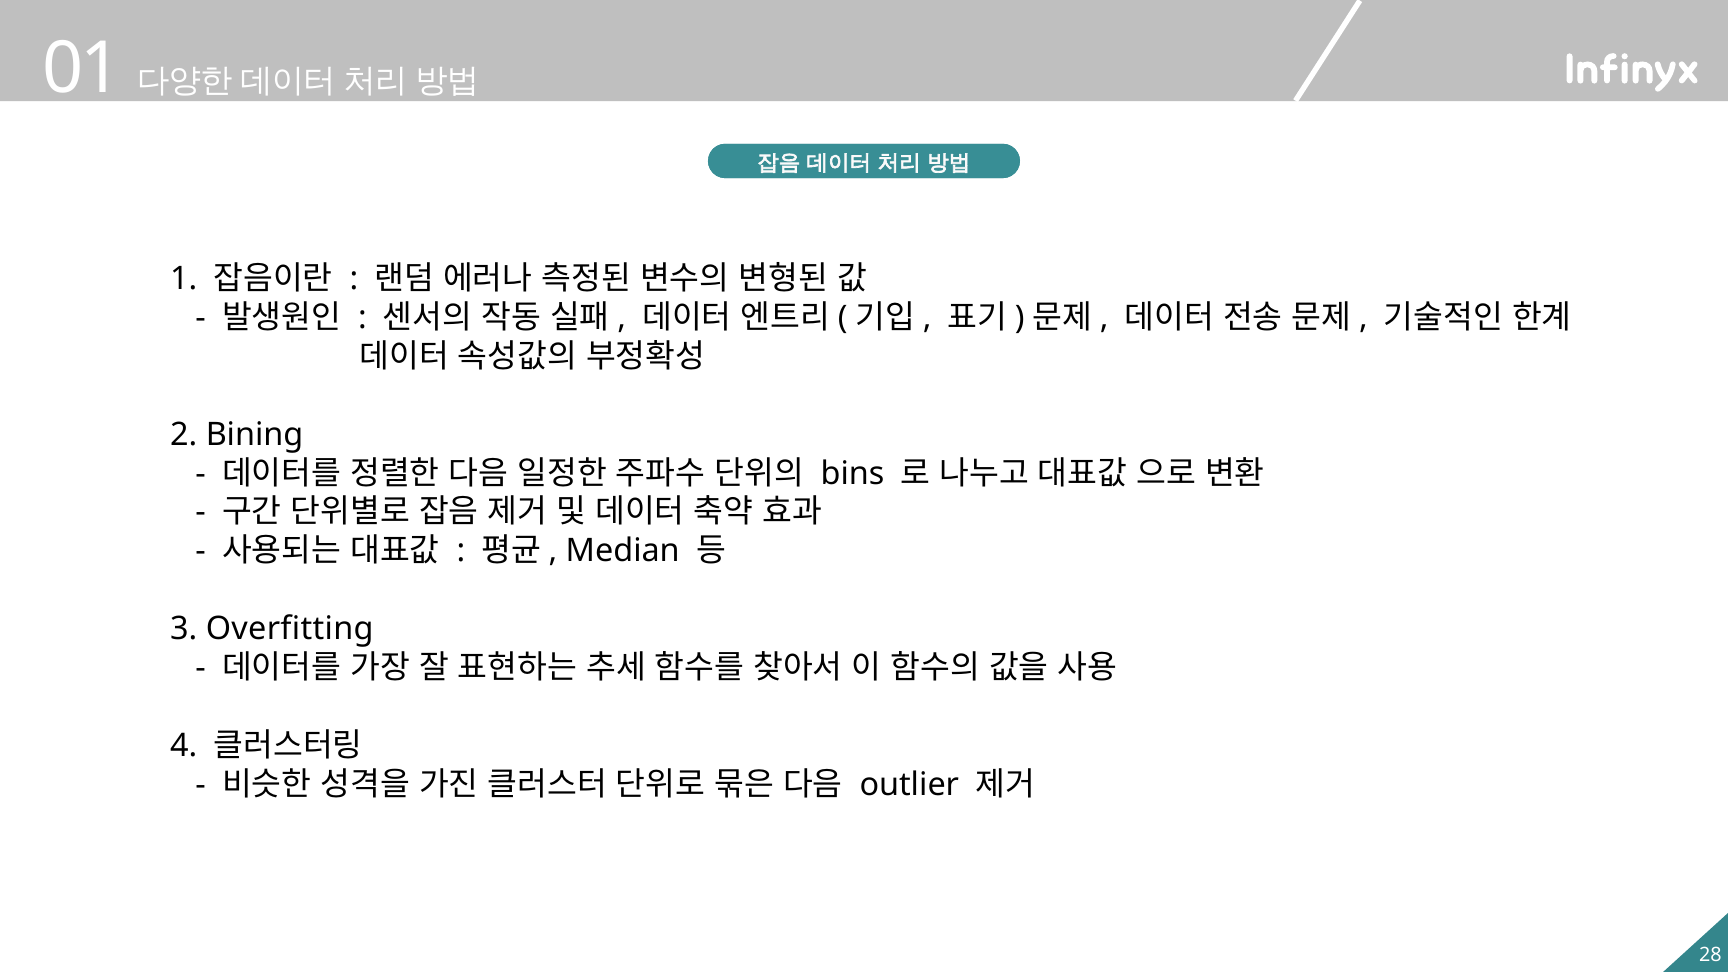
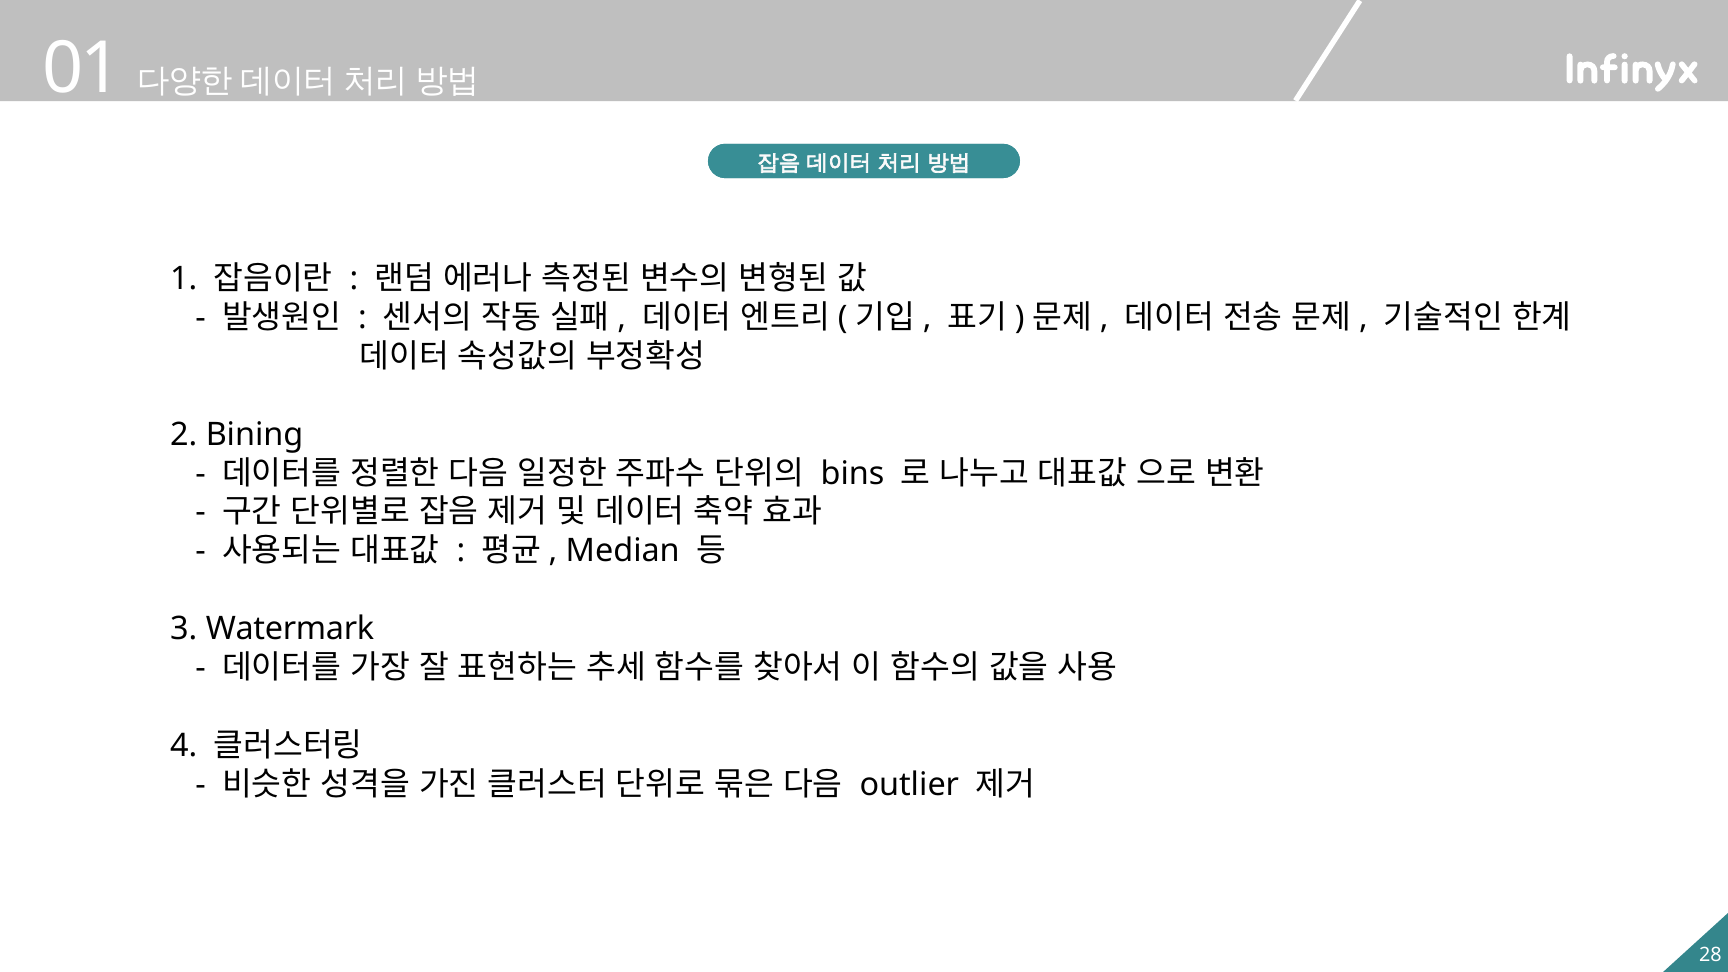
Overfitting: Overfitting -> Watermark (290, 629)
